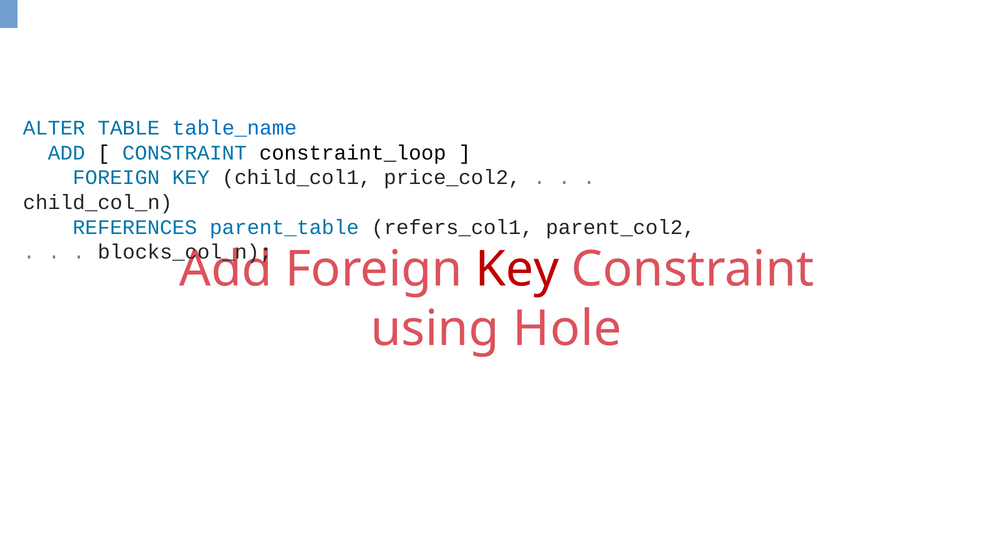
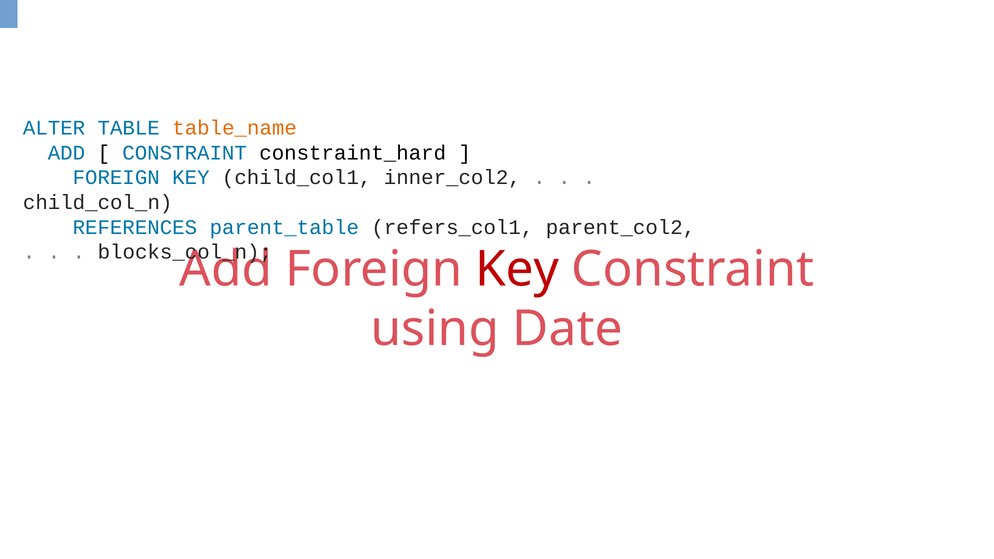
table_name colour: blue -> orange (235, 128)
constraint_loop: constraint_loop -> constraint_hard (353, 153)
price_col2: price_col2 -> inner_col2 (452, 178)
Hole: Hole -> Date (567, 329)
